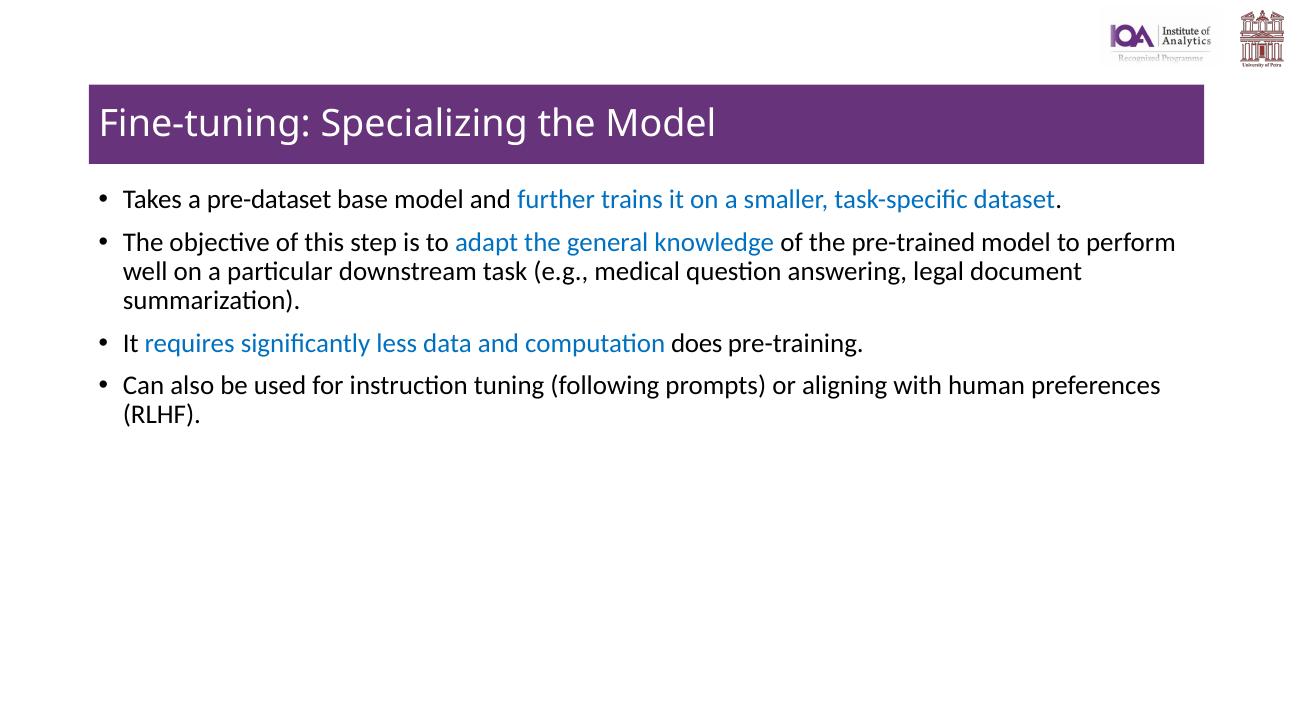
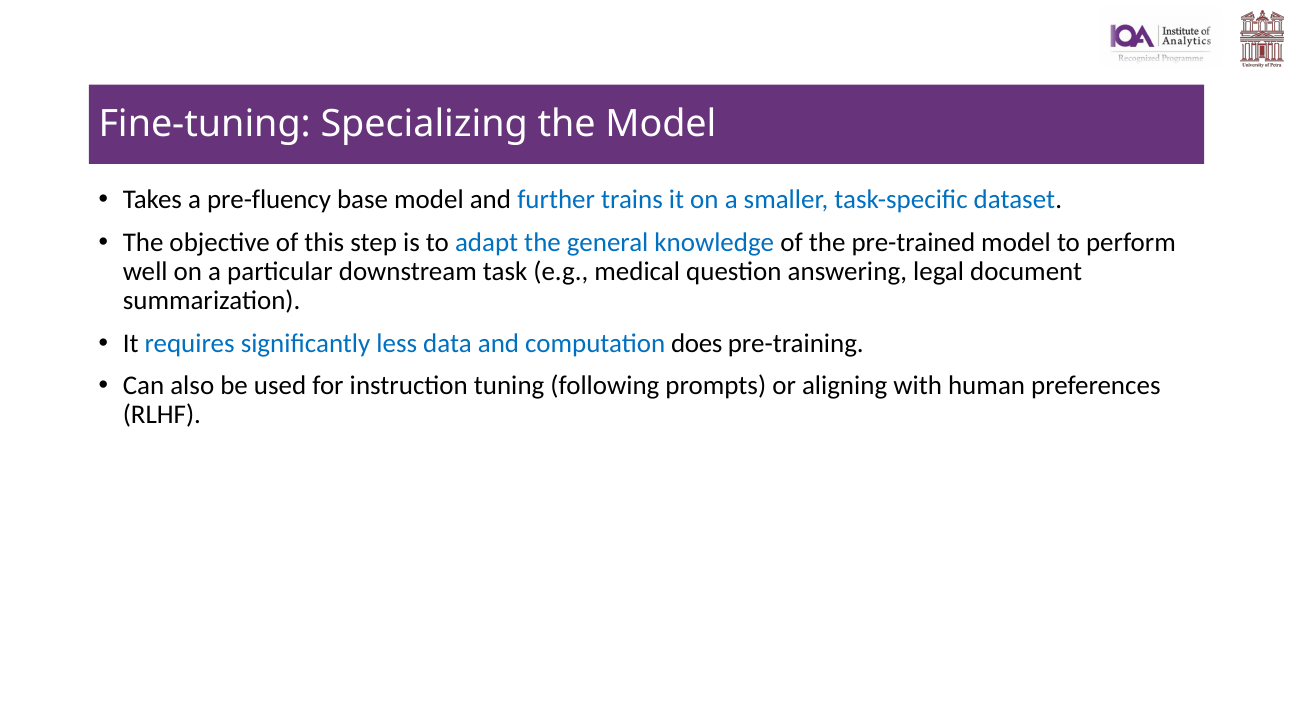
pre-dataset: pre-dataset -> pre-fluency (269, 200)
